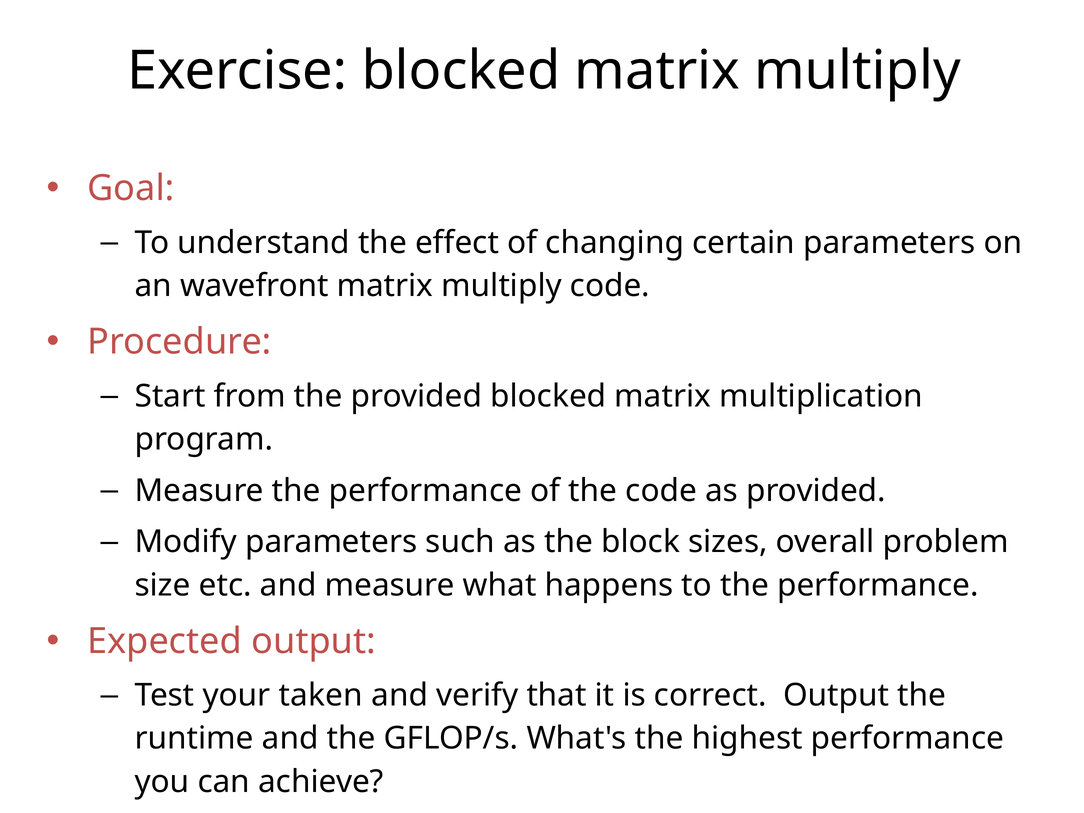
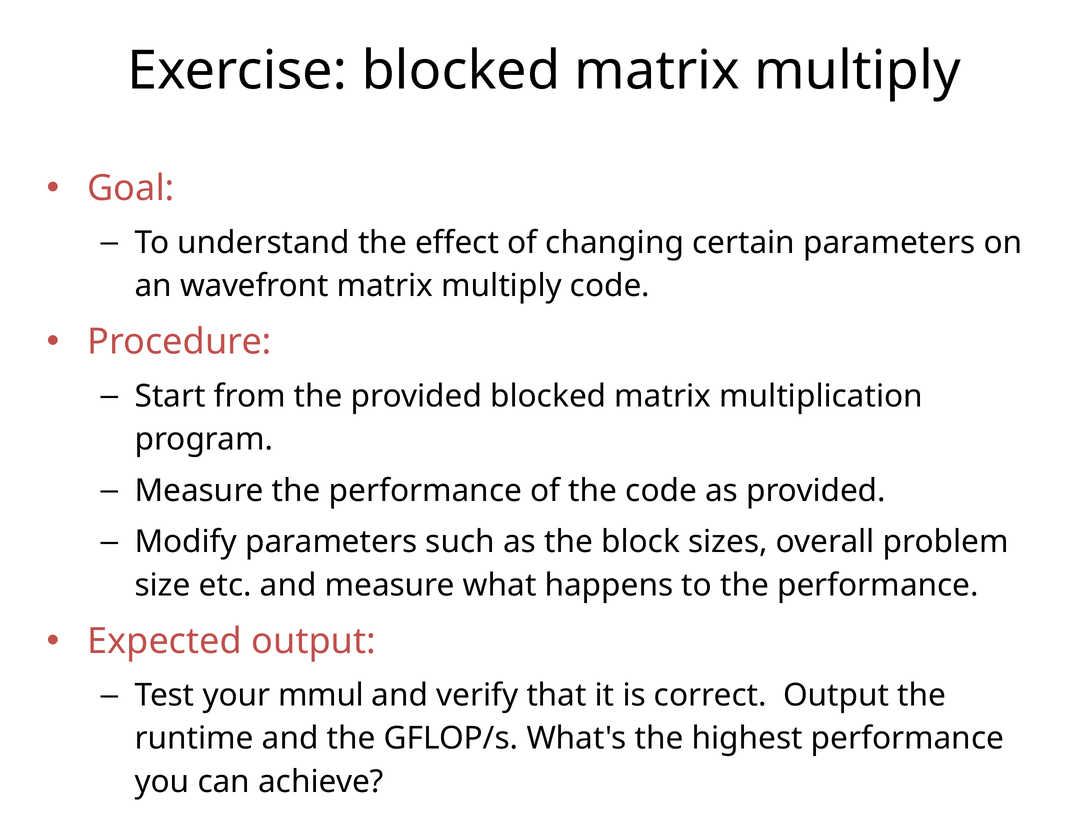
taken: taken -> mmul (321, 696)
